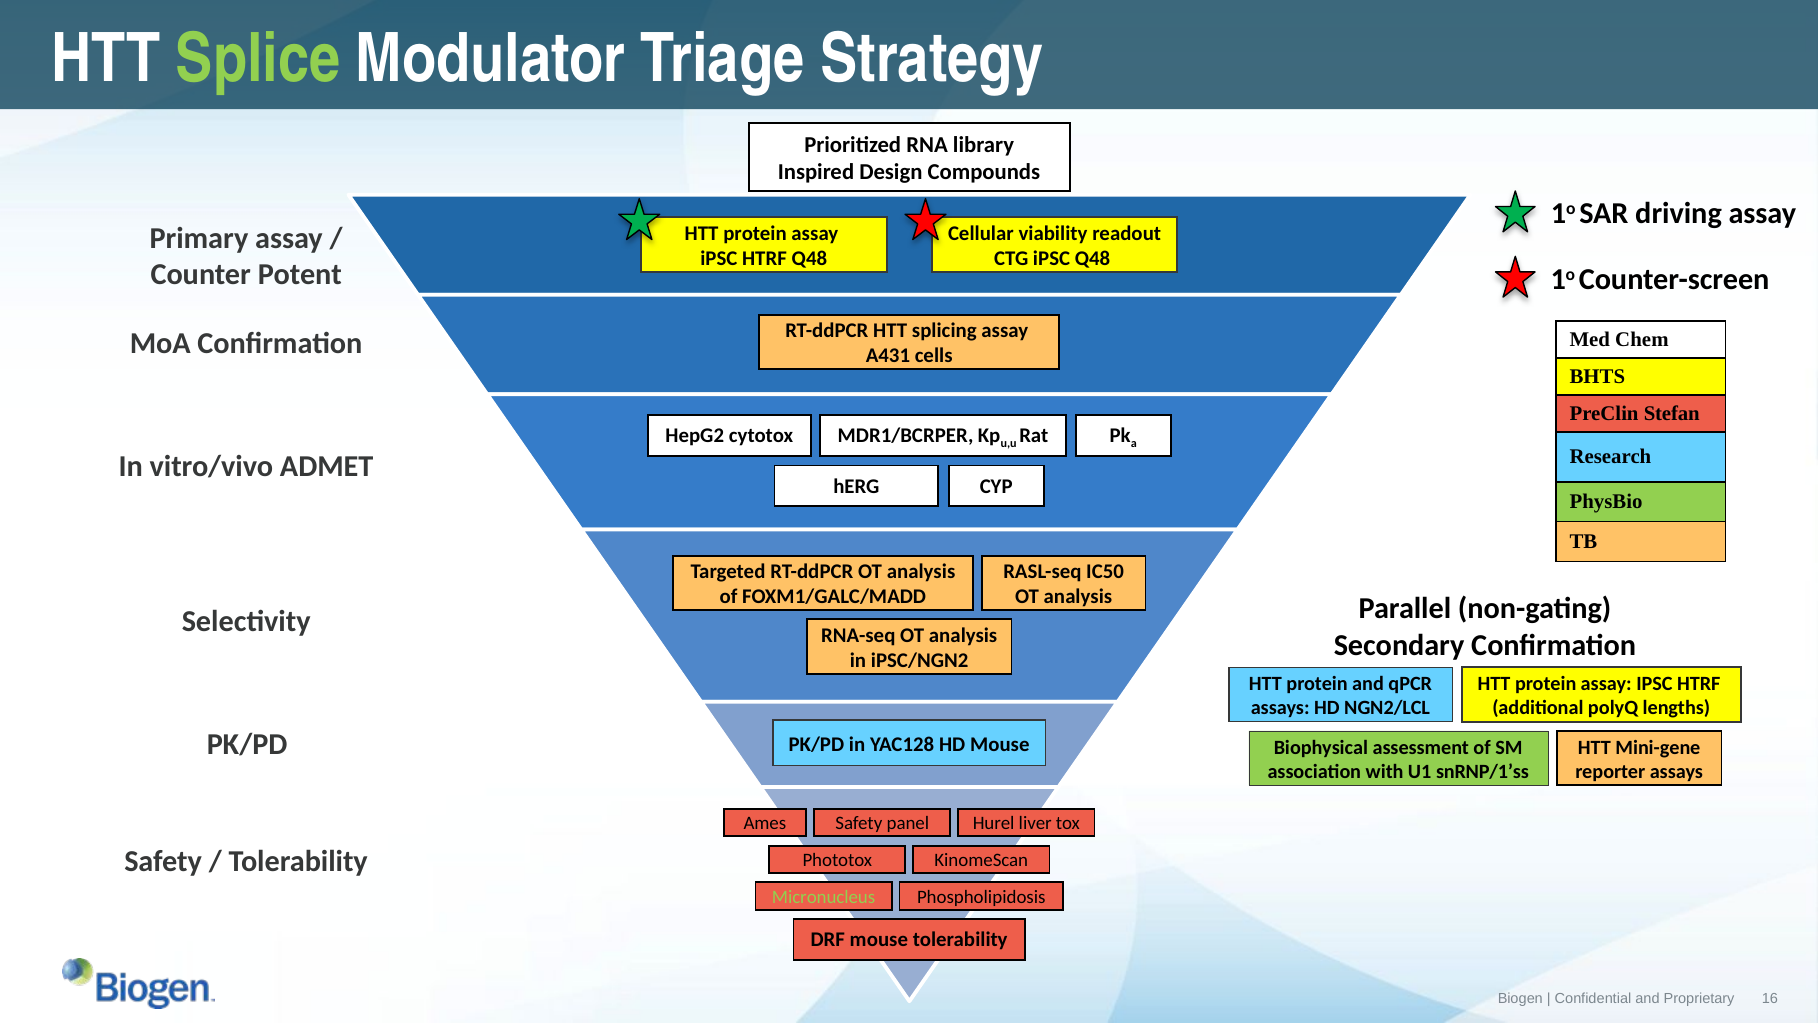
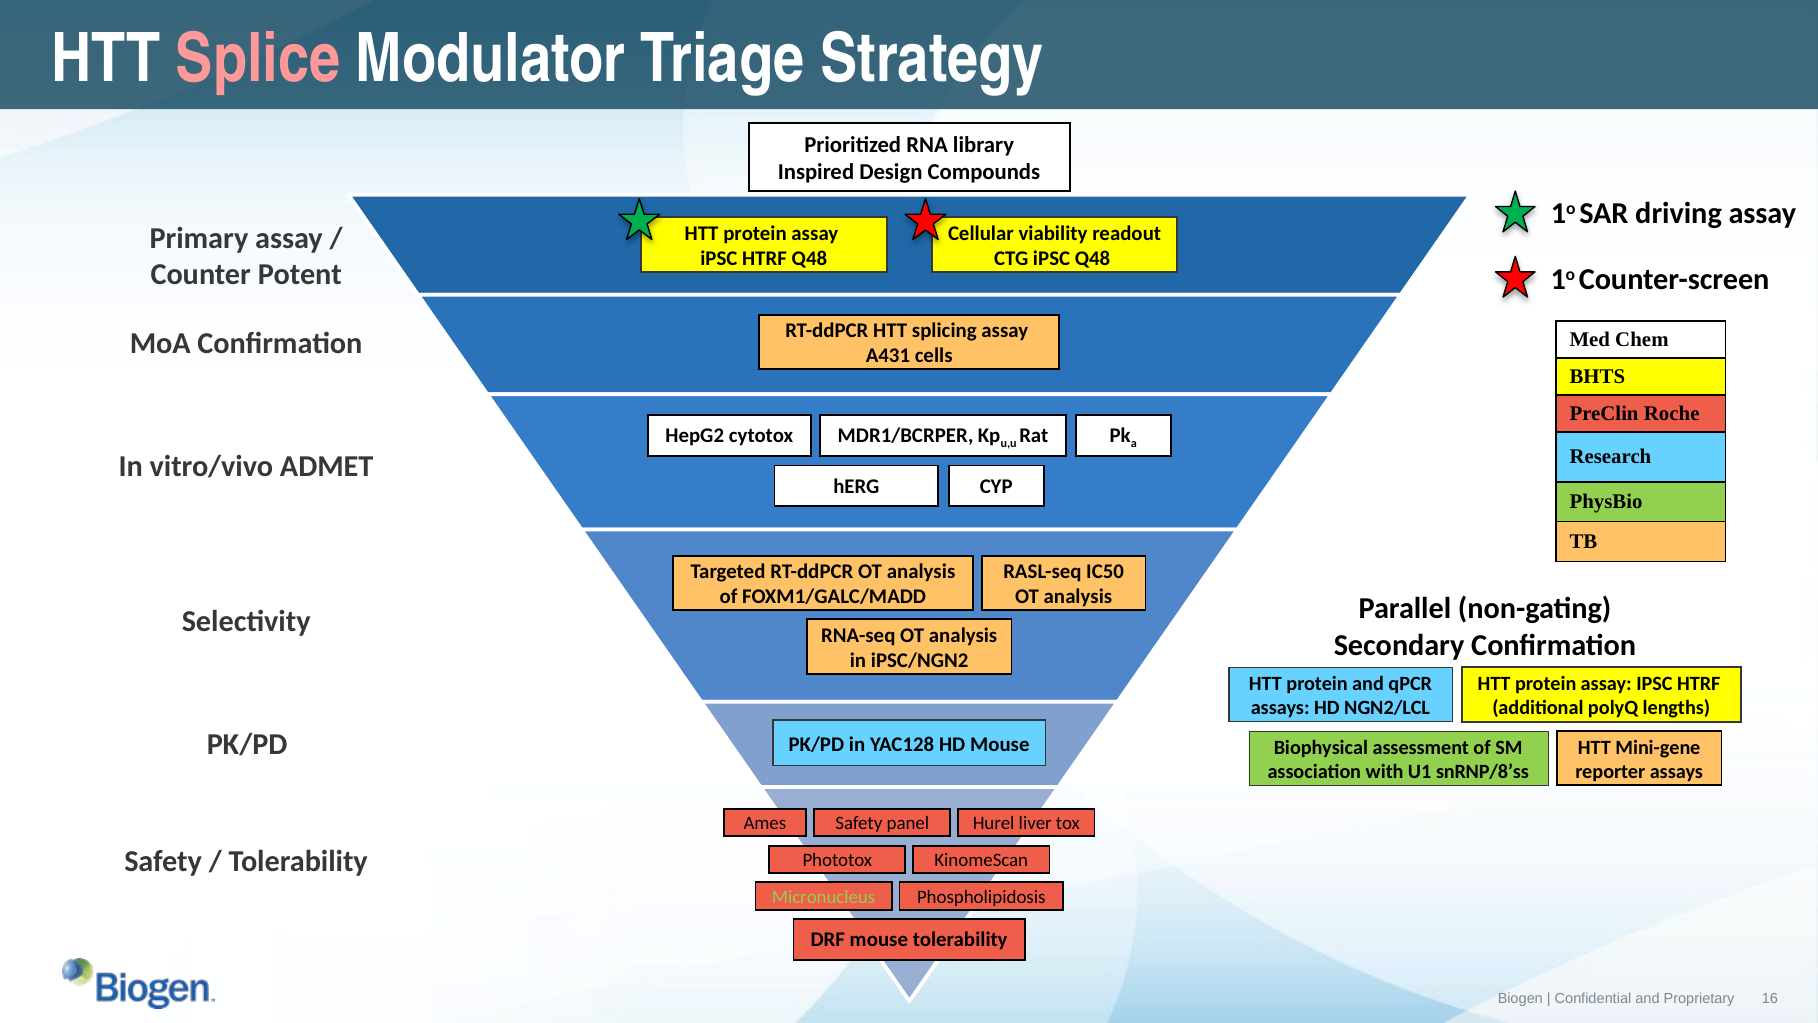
Splice colour: light green -> pink (258, 59)
Stefan: Stefan -> Roche (1672, 413)
snRNP/1’ss: snRNP/1’ss -> snRNP/8’ss (1482, 771)
